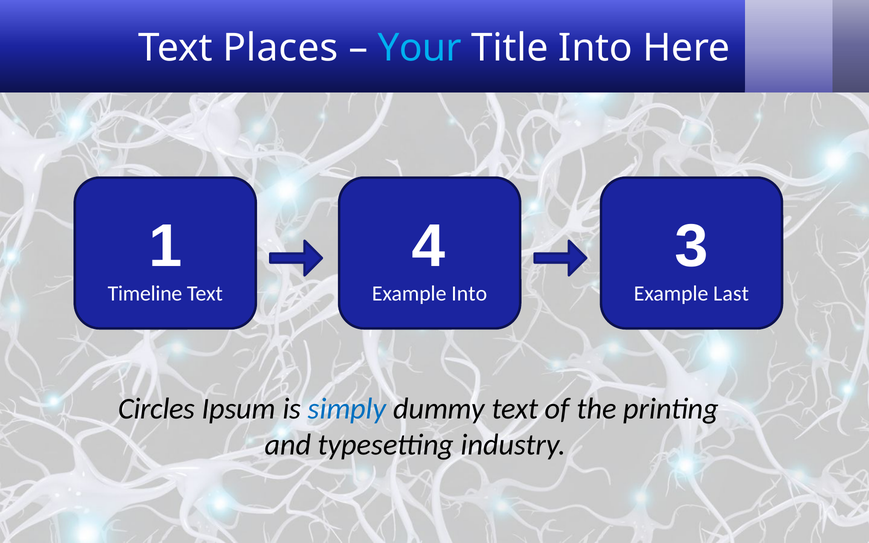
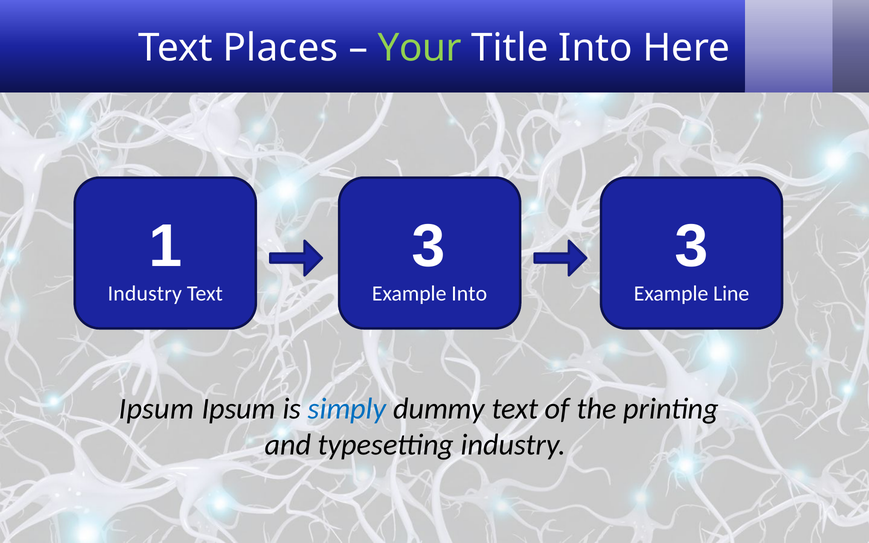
Your colour: light blue -> light green (420, 48)
1 4: 4 -> 3 (428, 246)
Timeline: Timeline -> Industry (145, 294)
Last: Last -> Line (731, 294)
Circles: Circles -> Ipsum (156, 409)
